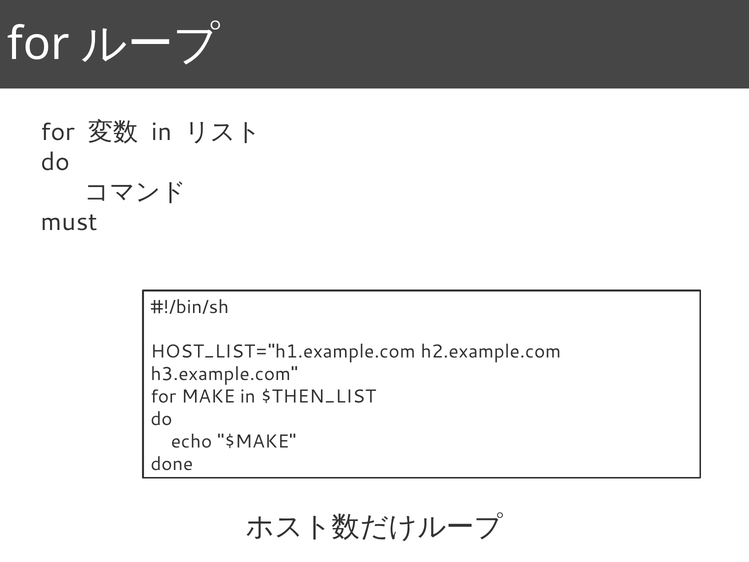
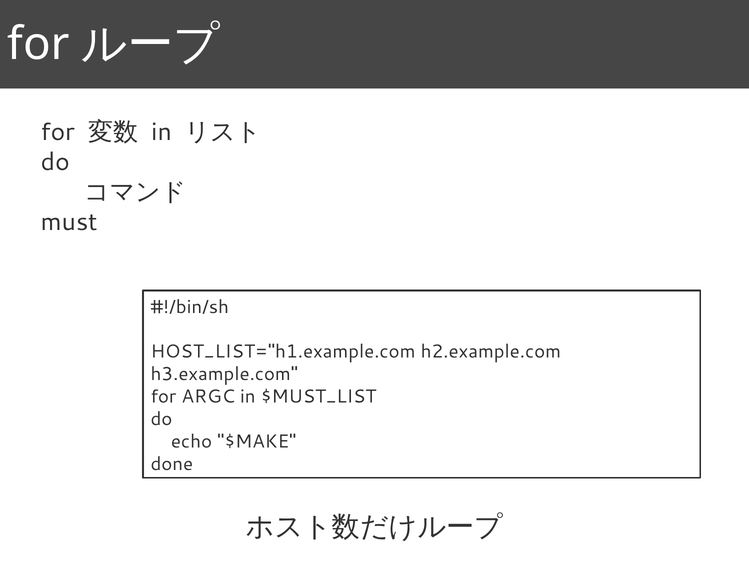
MAKE: MAKE -> ARGC (208, 397)
$THEN_LIST: $THEN_LIST -> $MUST_LIST (318, 397)
